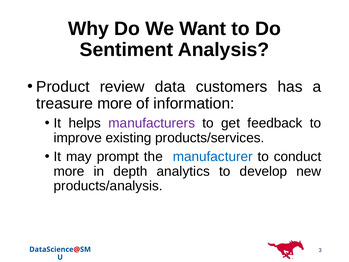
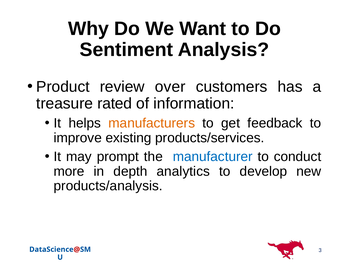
data: data -> over (170, 87)
treasure more: more -> rated (115, 103)
manufacturers colour: purple -> orange (152, 123)
